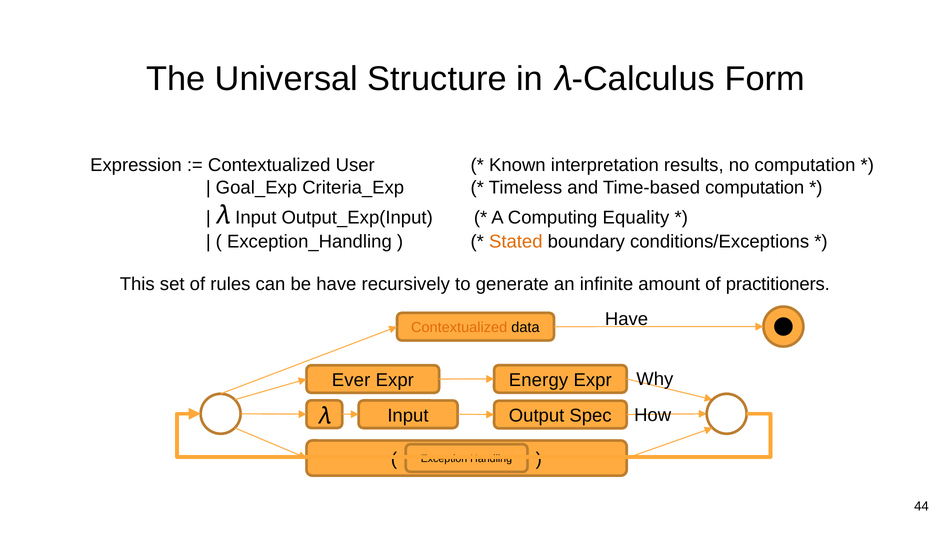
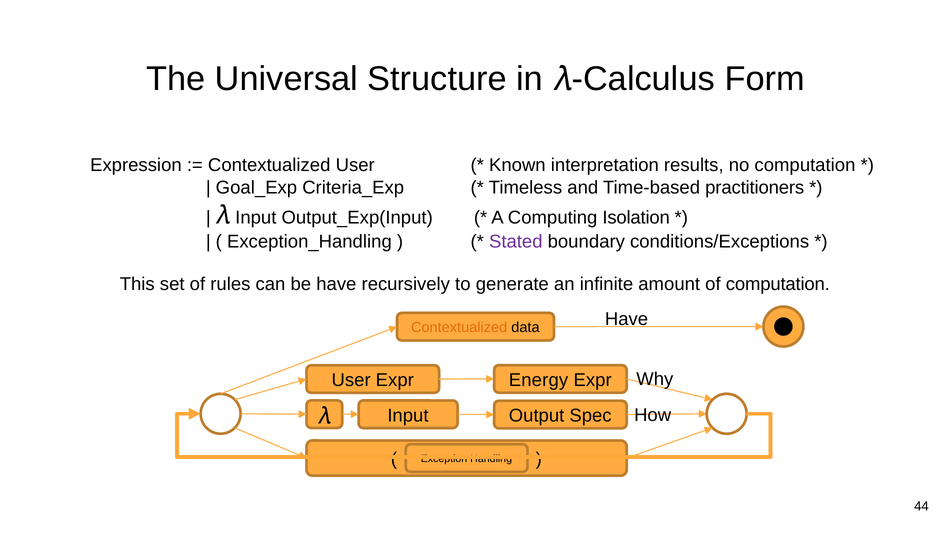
Time-based computation: computation -> practitioners (755, 188)
Equality: Equality -> Isolation (636, 218)
Stated colour: orange -> purple (516, 241)
of practitioners: practitioners -> computation (778, 284)
Ever: Ever -> User (351, 380)
